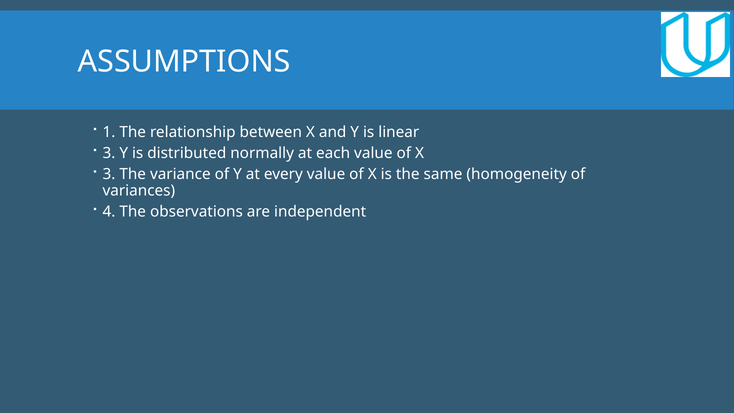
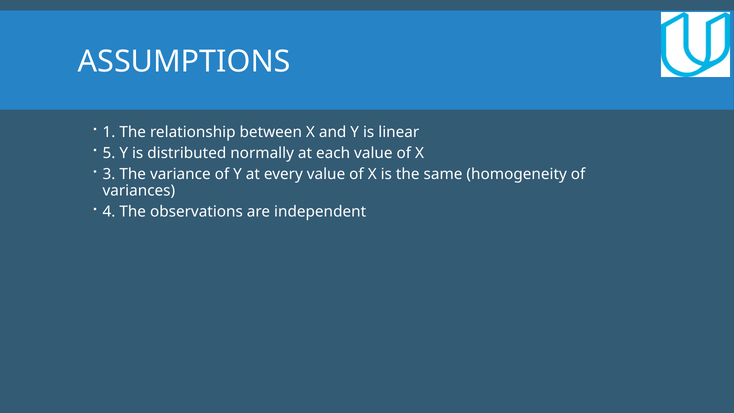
3: 3 -> 5 (109, 153)
